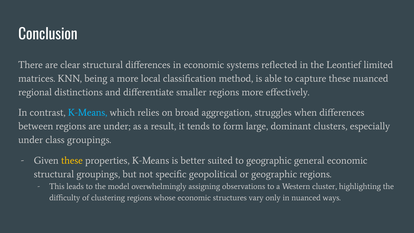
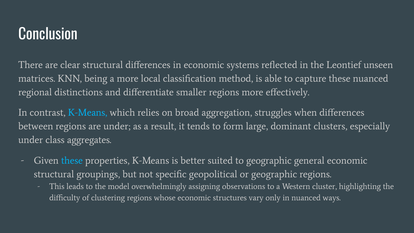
limited: limited -> unseen (378, 65)
class groupings: groupings -> aggregates (89, 140)
these colour: yellow -> light blue (72, 161)
